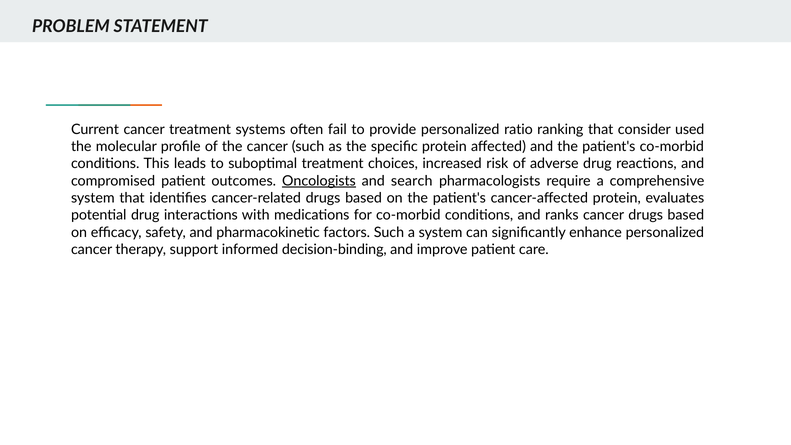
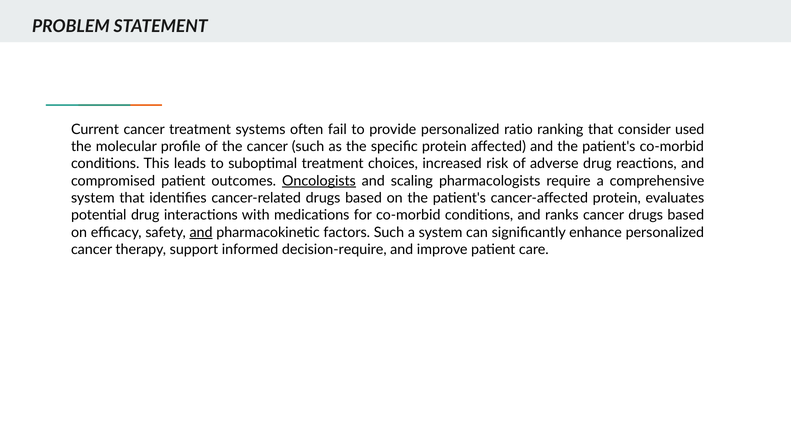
search: search -> scaling (412, 181)
and underline: none -> present (201, 232)
decision-binding: decision-binding -> decision-require (334, 249)
